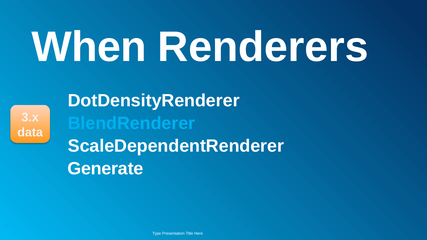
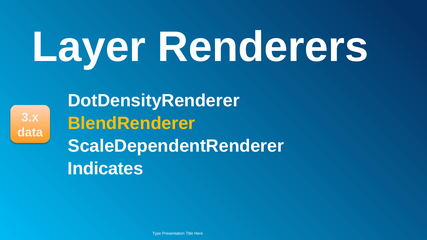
When: When -> Layer (89, 47)
BlendRenderer colour: light blue -> yellow (131, 123)
Generate: Generate -> Indicates (105, 169)
